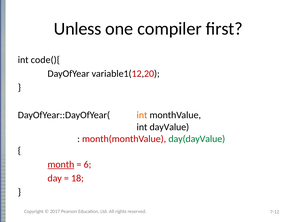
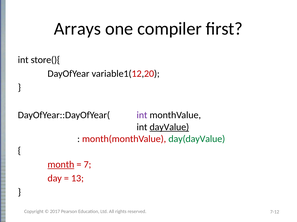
Unless: Unless -> Arrays (77, 29)
code(){: code(){ -> store(){ (45, 60)
int colour: orange -> purple (142, 116)
dayValue underline: none -> present (169, 127)
6: 6 -> 7 (87, 165)
18: 18 -> 13 (77, 179)
